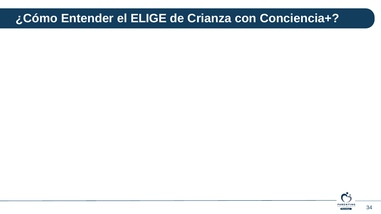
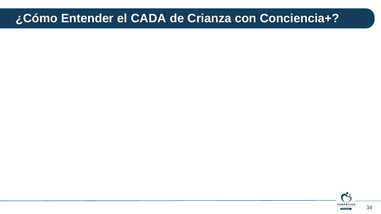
ELIGE: ELIGE -> CADA (149, 18)
